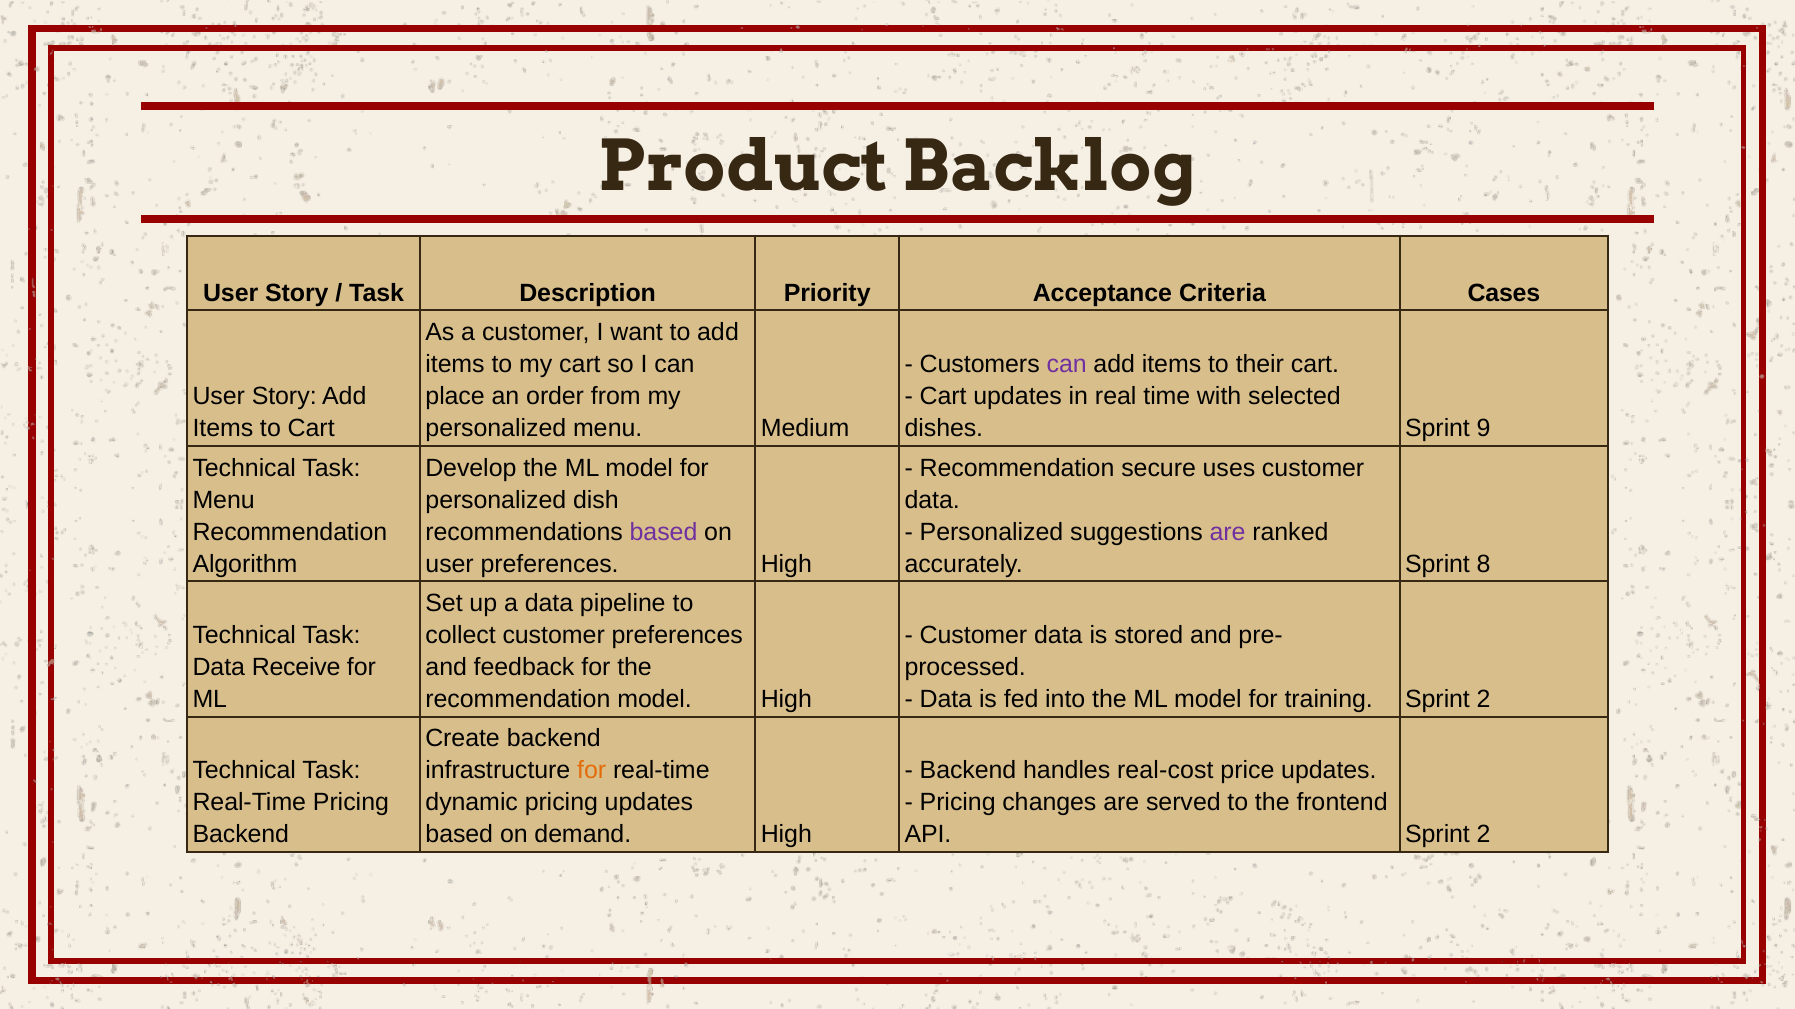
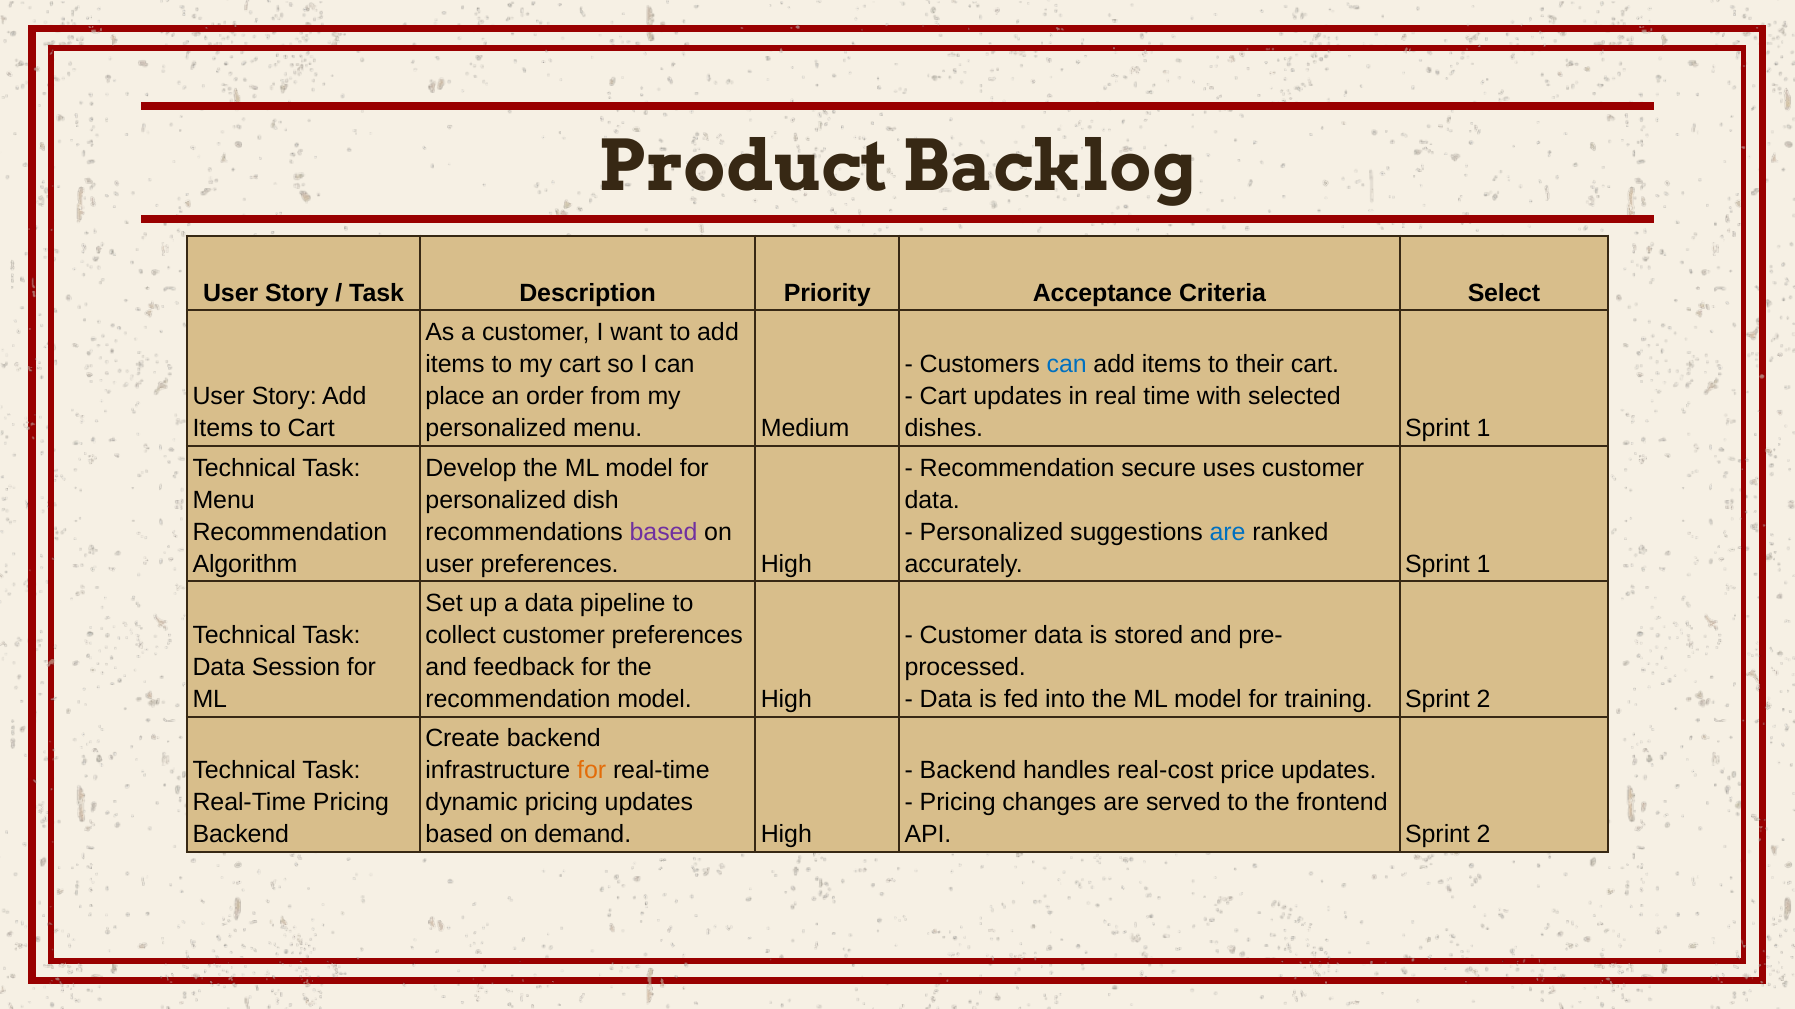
Cases: Cases -> Select (1504, 293)
can colour: purple -> blue (1067, 365)
dishes Sprint 9: 9 -> 1 (1484, 429)
are colour: purple -> blue (1228, 532)
accurately Sprint 8: 8 -> 1 (1484, 564)
Receive: Receive -> Session (296, 668)
